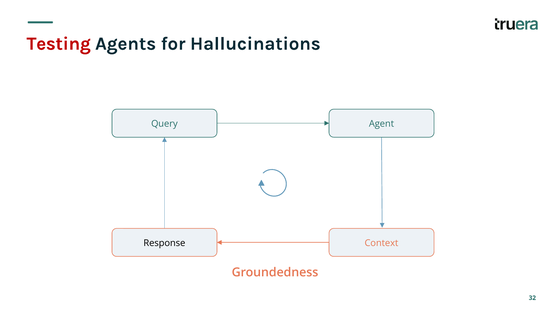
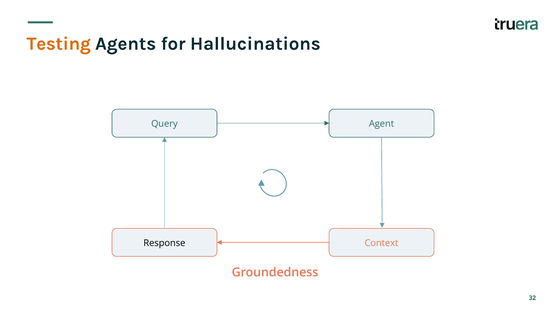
Testing colour: red -> orange (59, 43)
